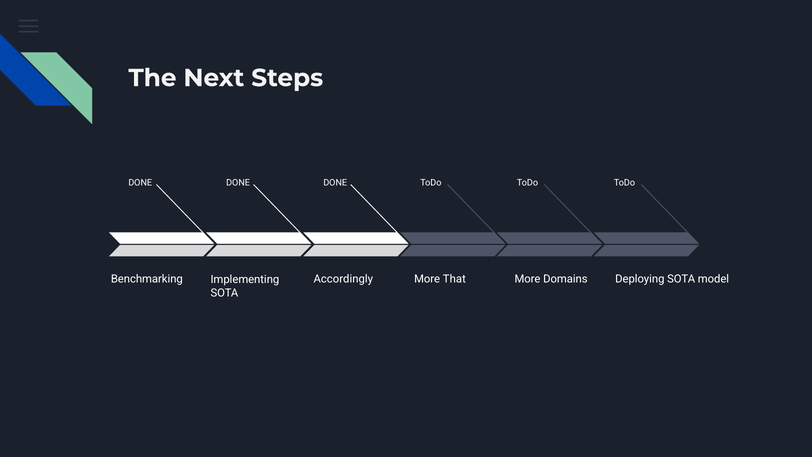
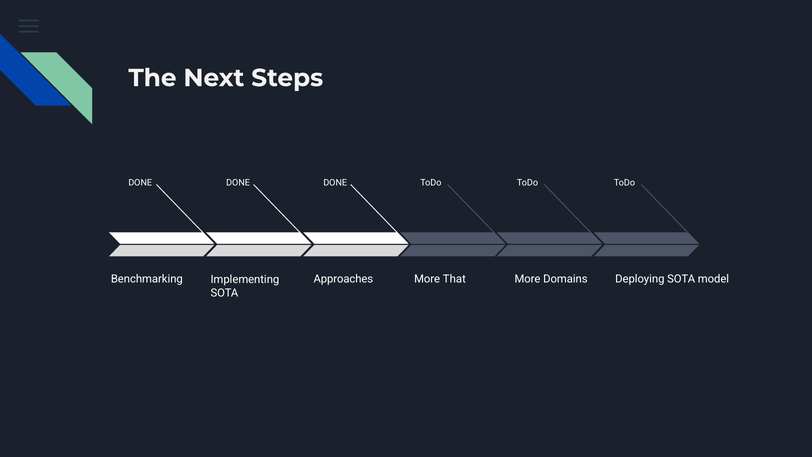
Accordingly: Accordingly -> Approaches (343, 279)
